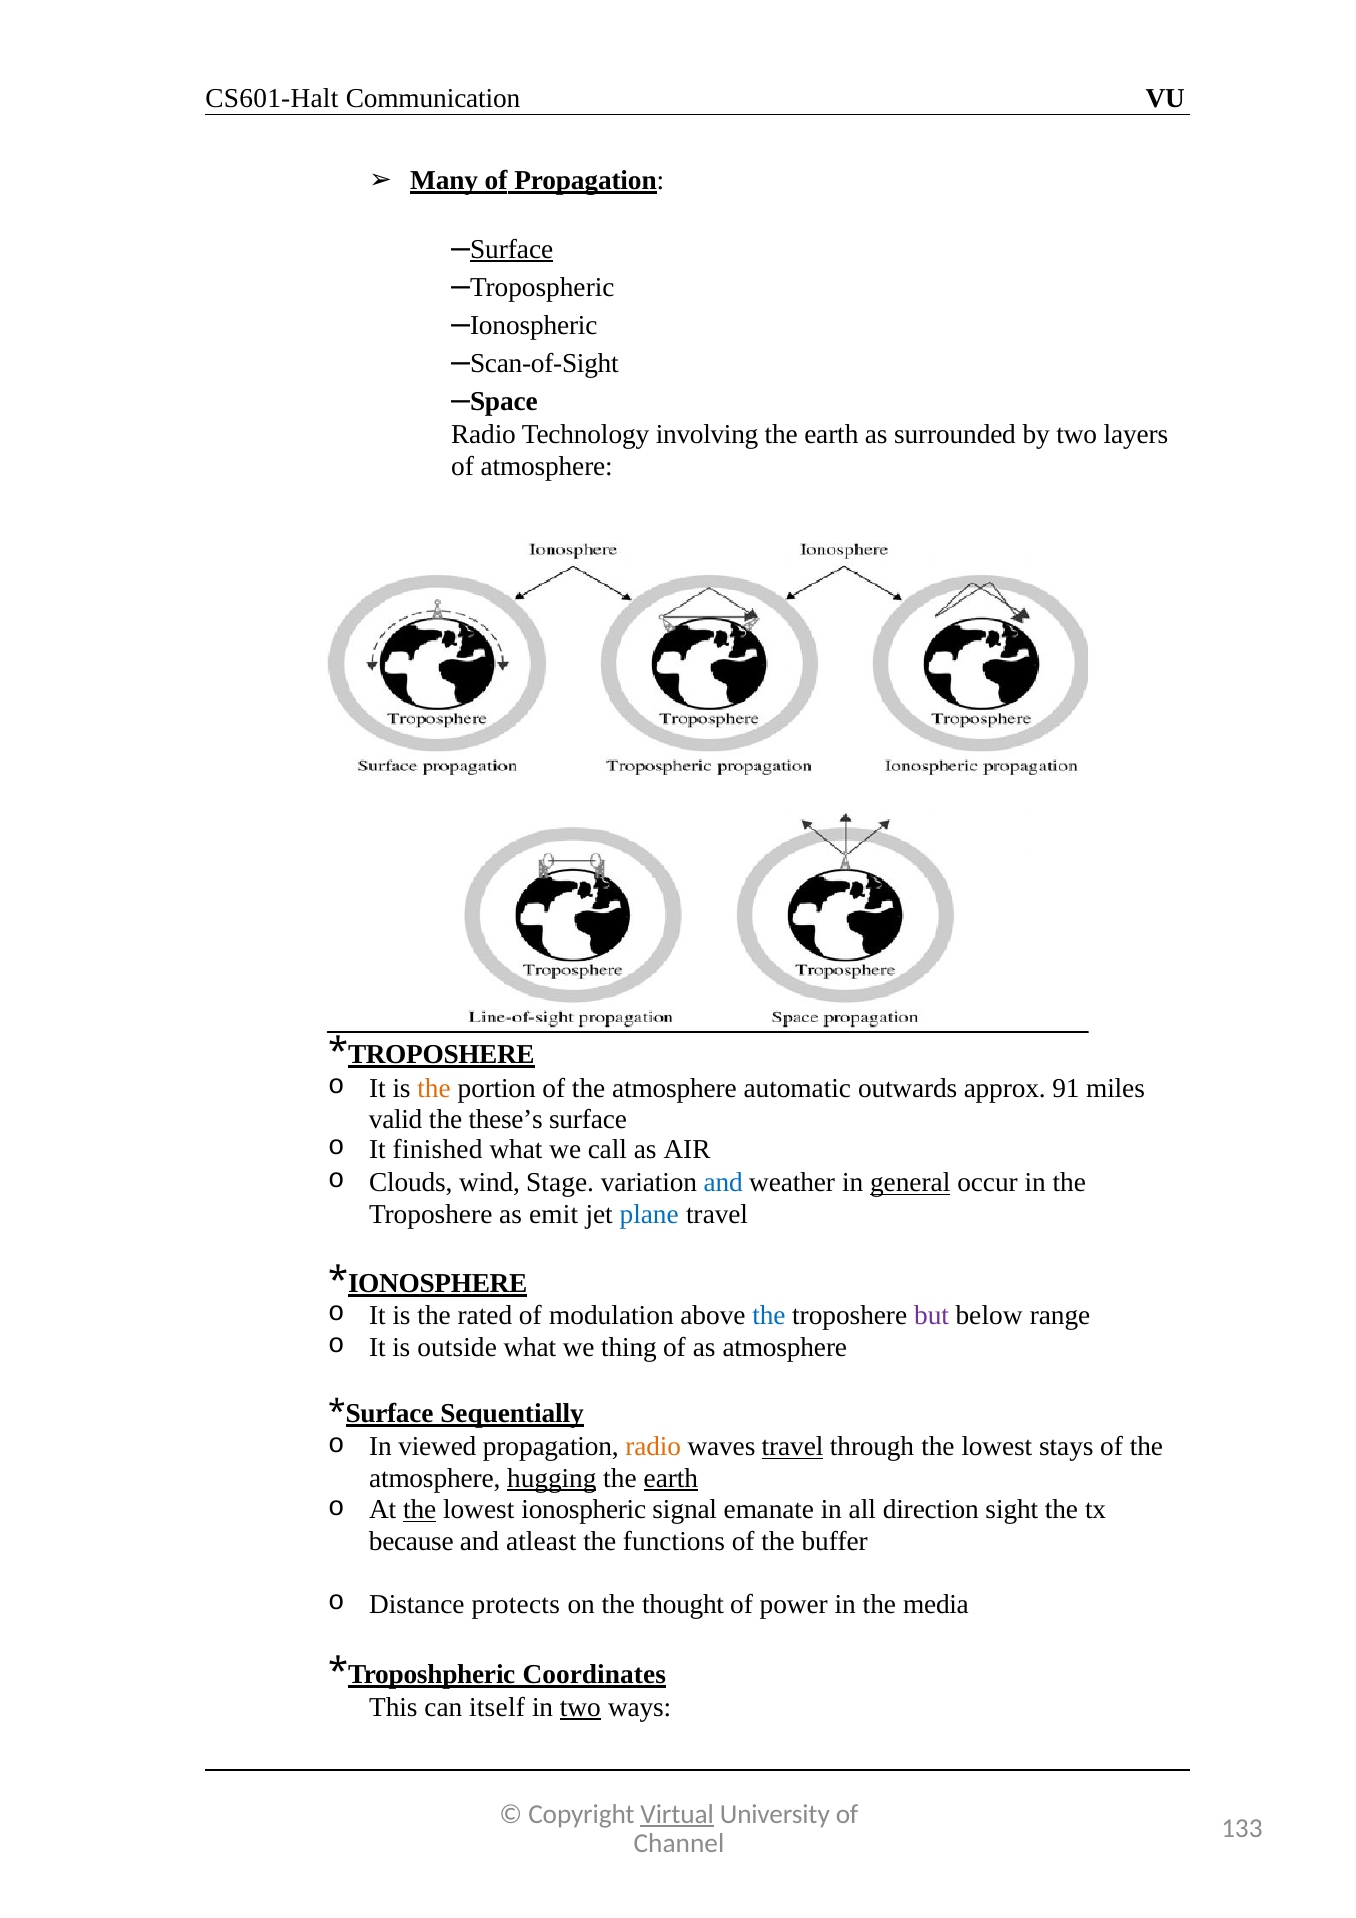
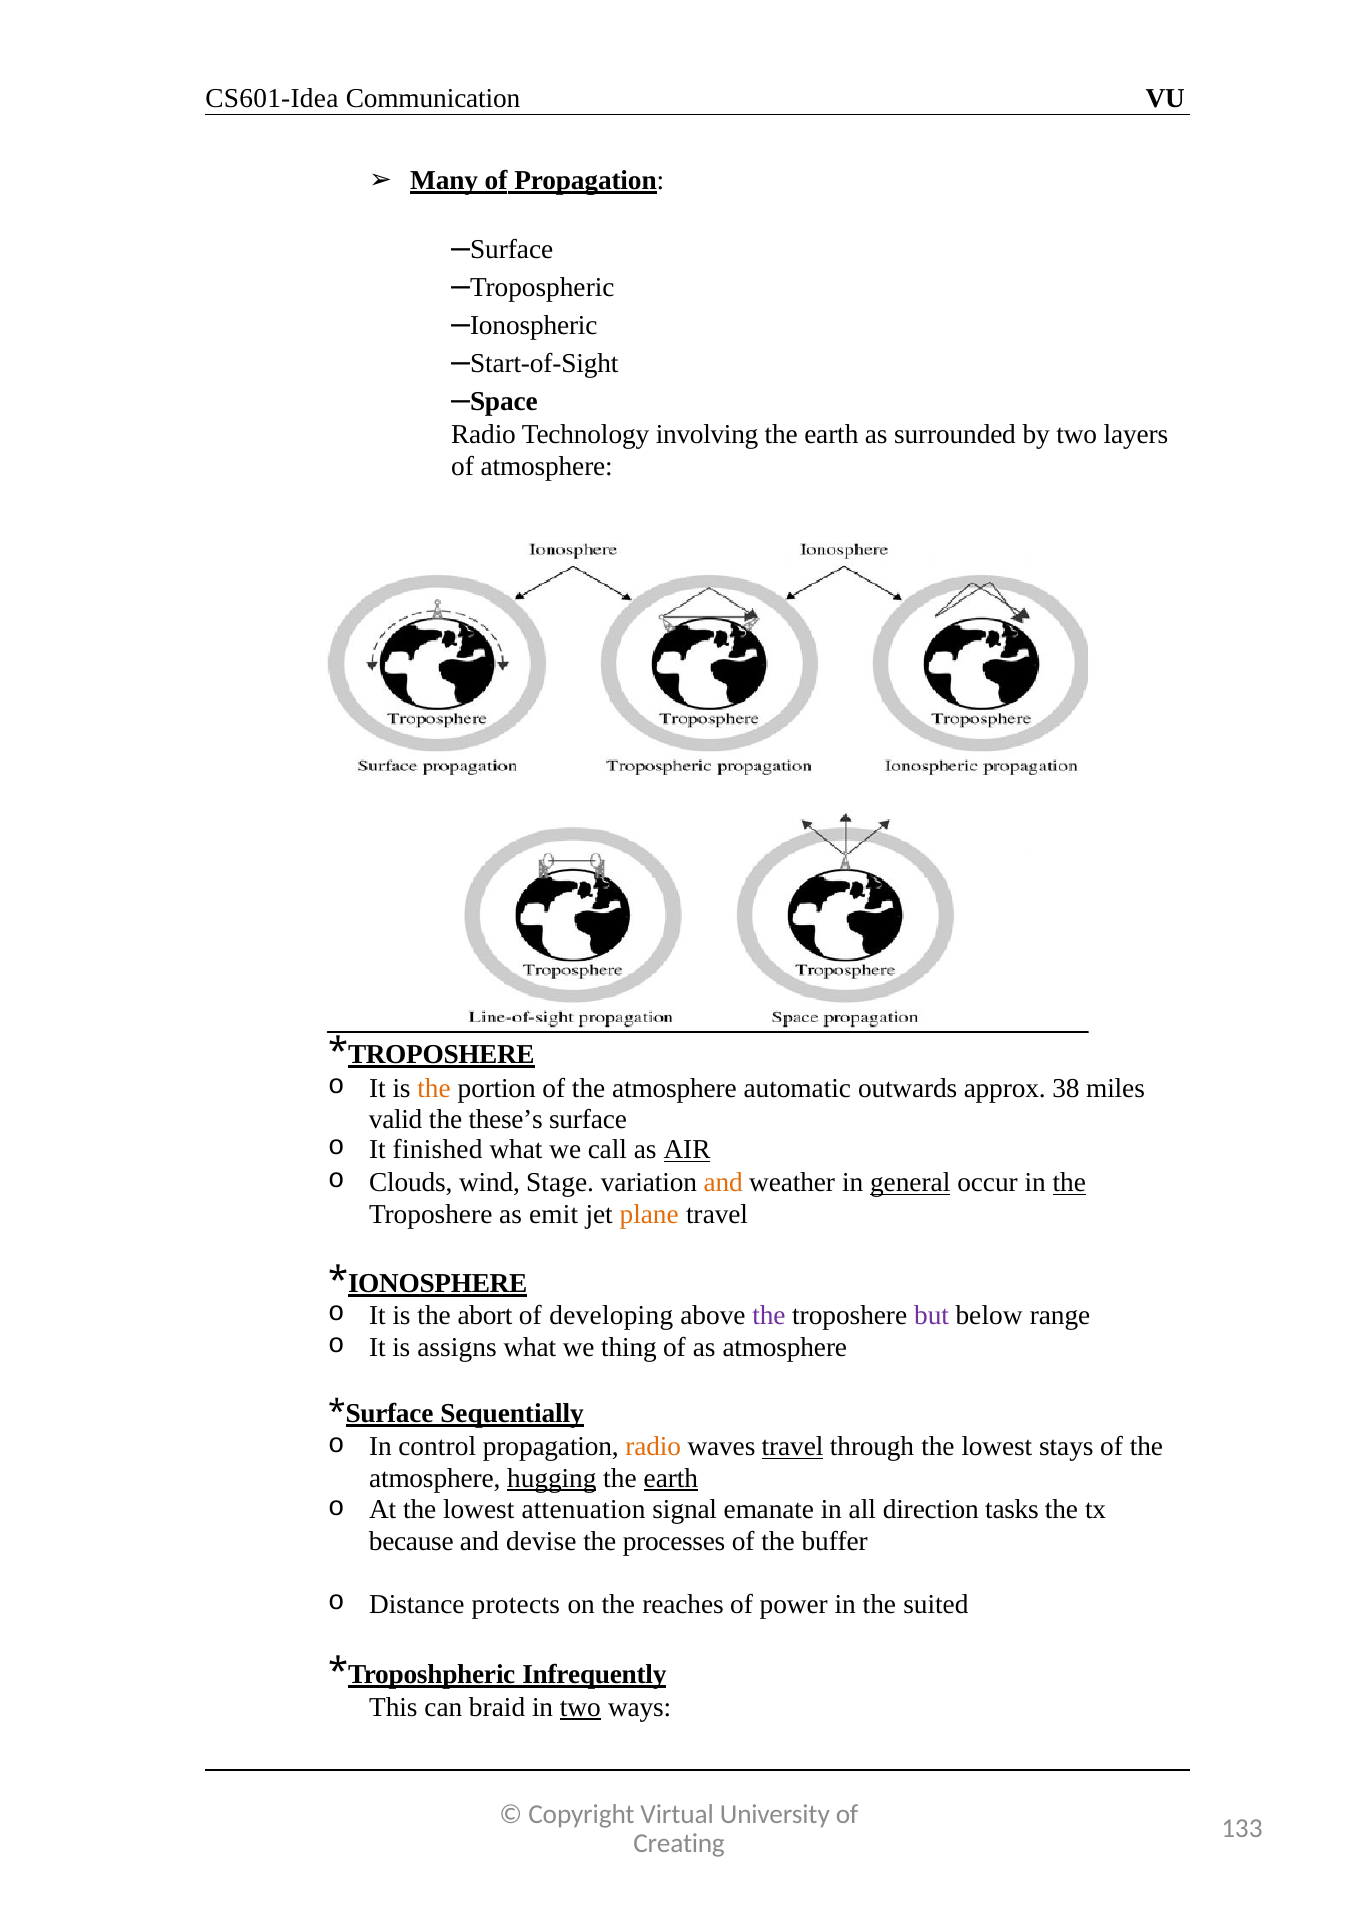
CS601-Halt: CS601-Halt -> CS601-Idea (272, 98)
Surface underline: present -> none (512, 249)
Scan-of-Sight: Scan-of-Sight -> Start-of-Sight (544, 363)
91: 91 -> 38 (1066, 1089)
AIR underline: none -> present (687, 1150)
and colour: blue -> orange (723, 1183)
the underline: none -> present (1069, 1183)
plane colour: blue -> orange (649, 1215)
rated: rated -> abort (485, 1316)
modulation: modulation -> developing (611, 1316)
the colour: blue -> purple (769, 1316)
outside: outside -> assigns (457, 1348)
viewed: viewed -> control (437, 1448)
the underline: present -> none (420, 1511)
lowest ionospheric: ionospheric -> attenuation (584, 1511)
sight: sight -> tasks (1012, 1511)
atleast: atleast -> devise (541, 1542)
functions: functions -> processes (674, 1542)
thought: thought -> reaches (683, 1605)
media: media -> suited (936, 1605)
Coordinates: Coordinates -> Infrequently (594, 1675)
itself: itself -> braid (497, 1708)
Virtual underline: present -> none (677, 1815)
Channel: Channel -> Creating (679, 1845)
